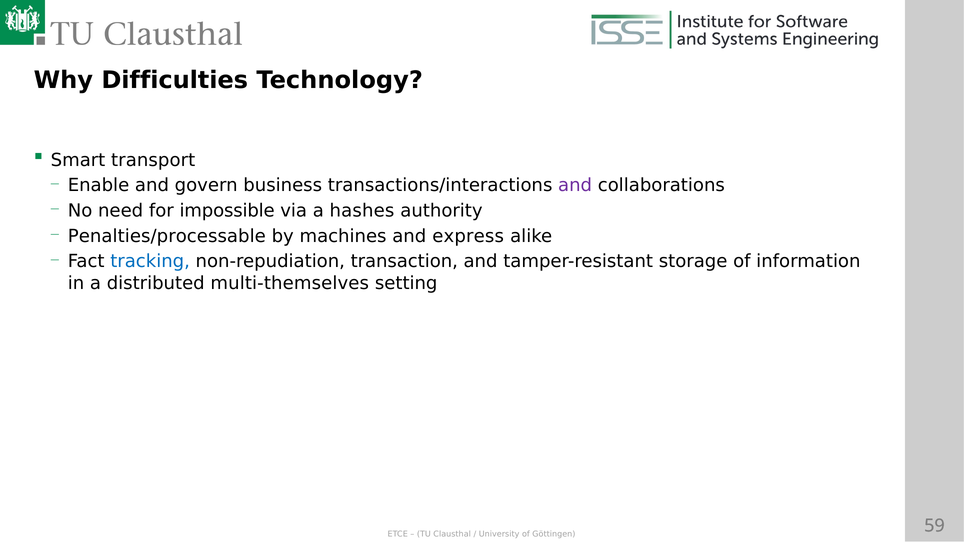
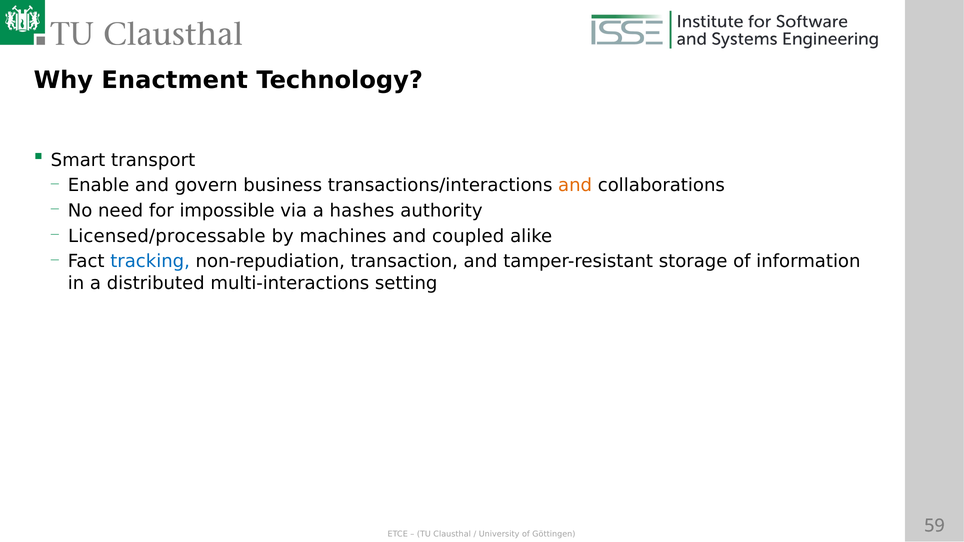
Difficulties: Difficulties -> Enactment (175, 80)
and colour: purple -> orange (575, 186)
Penalties/processable: Penalties/processable -> Licensed/processable (167, 236)
express: express -> coupled (468, 236)
multi-themselves: multi-themselves -> multi-interactions (290, 283)
